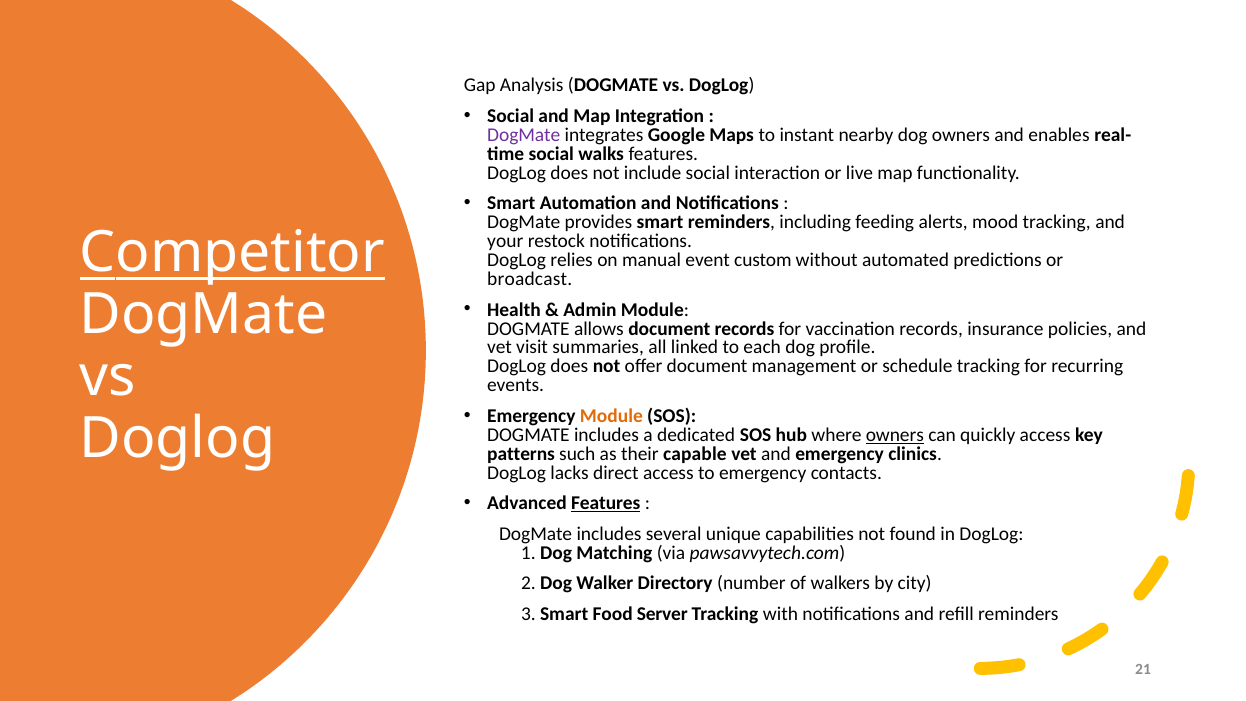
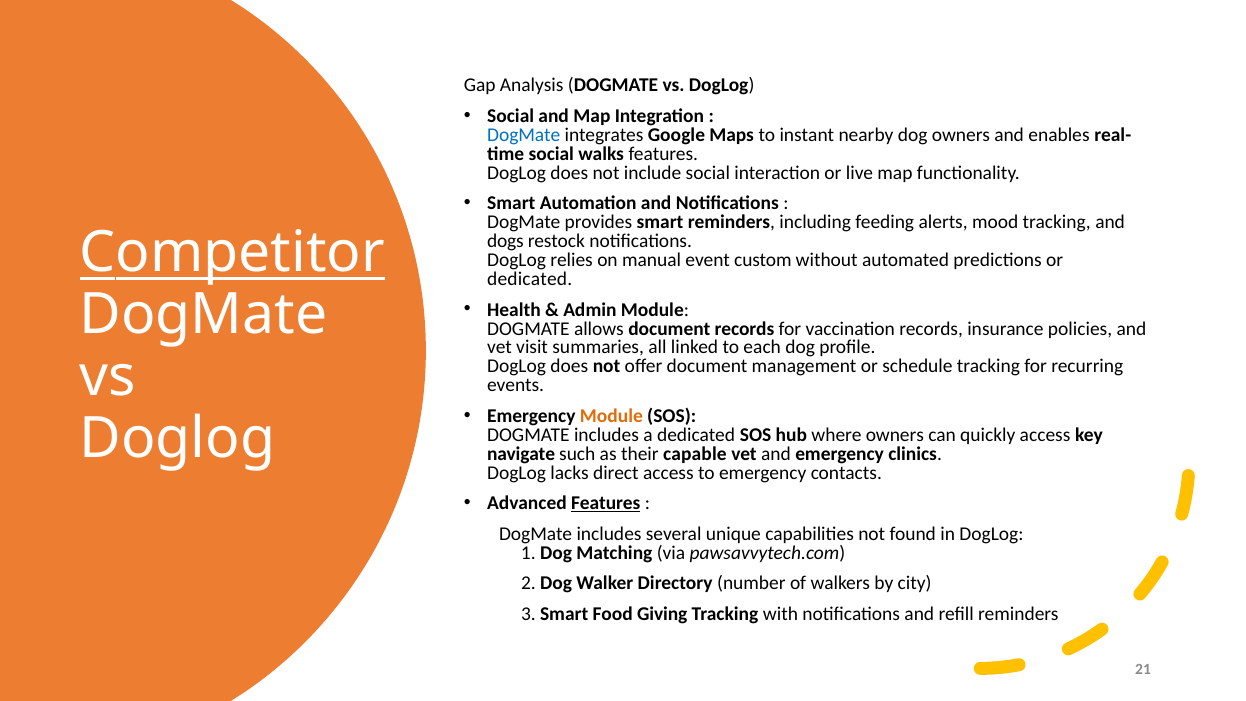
DogMate colour: purple -> blue (524, 135)
your: your -> dogs (505, 241)
broadcast: broadcast -> dedicated (530, 279)
owners underline: present -> none (895, 435)
patterns: patterns -> navigate (521, 454)
Server: Server -> Giving (662, 614)
